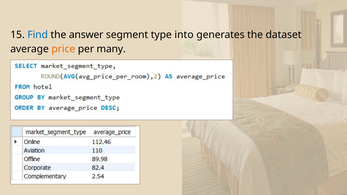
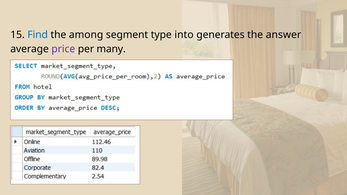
answer: answer -> among (86, 35)
dataset: dataset -> answer (284, 35)
price colour: orange -> purple (63, 49)
